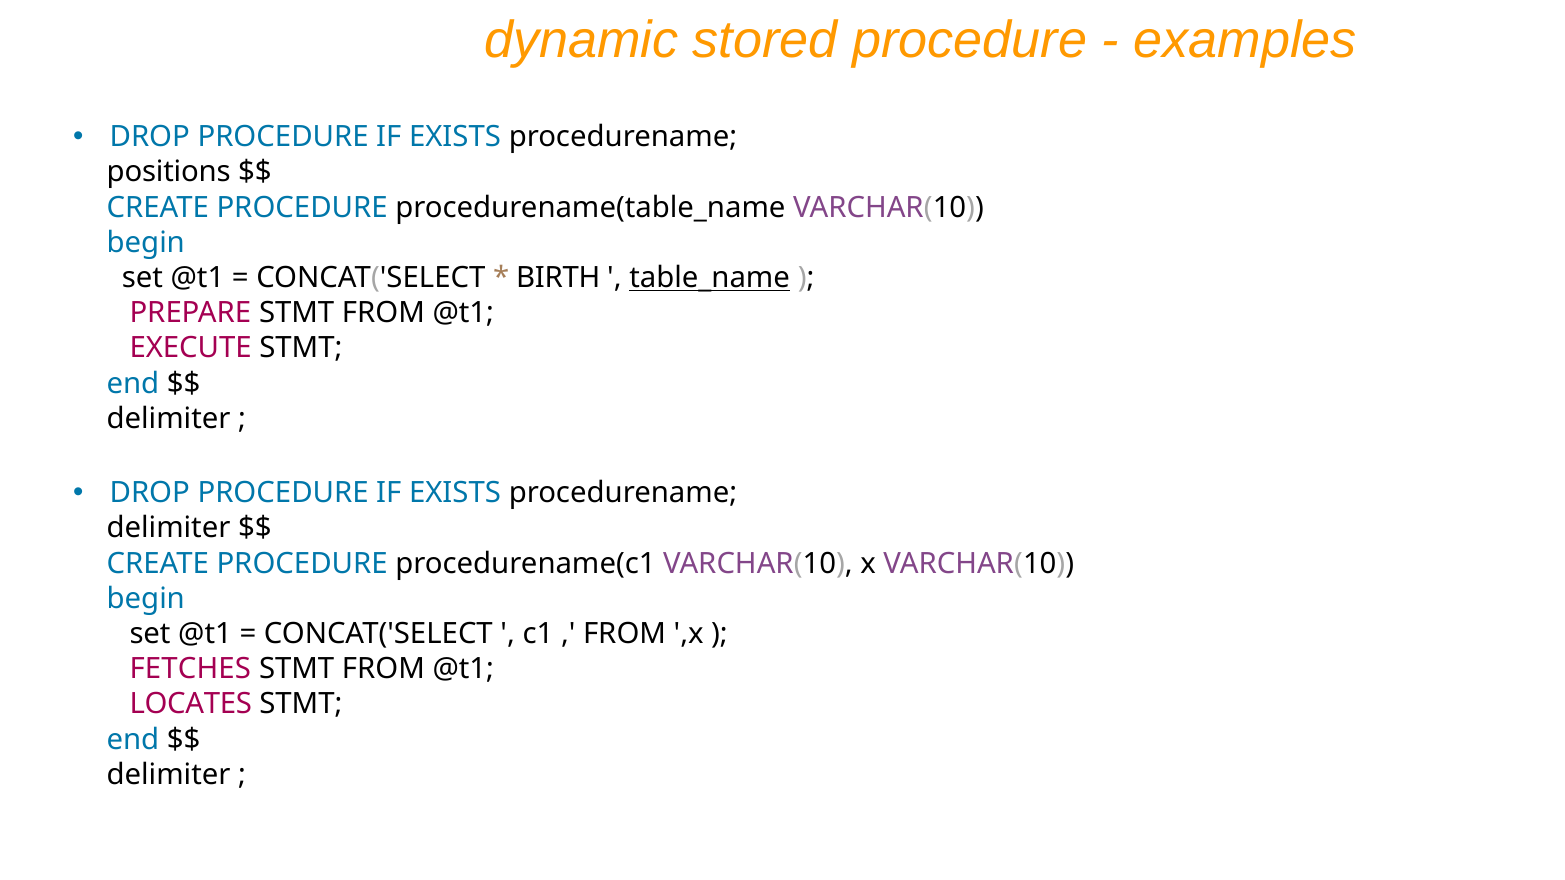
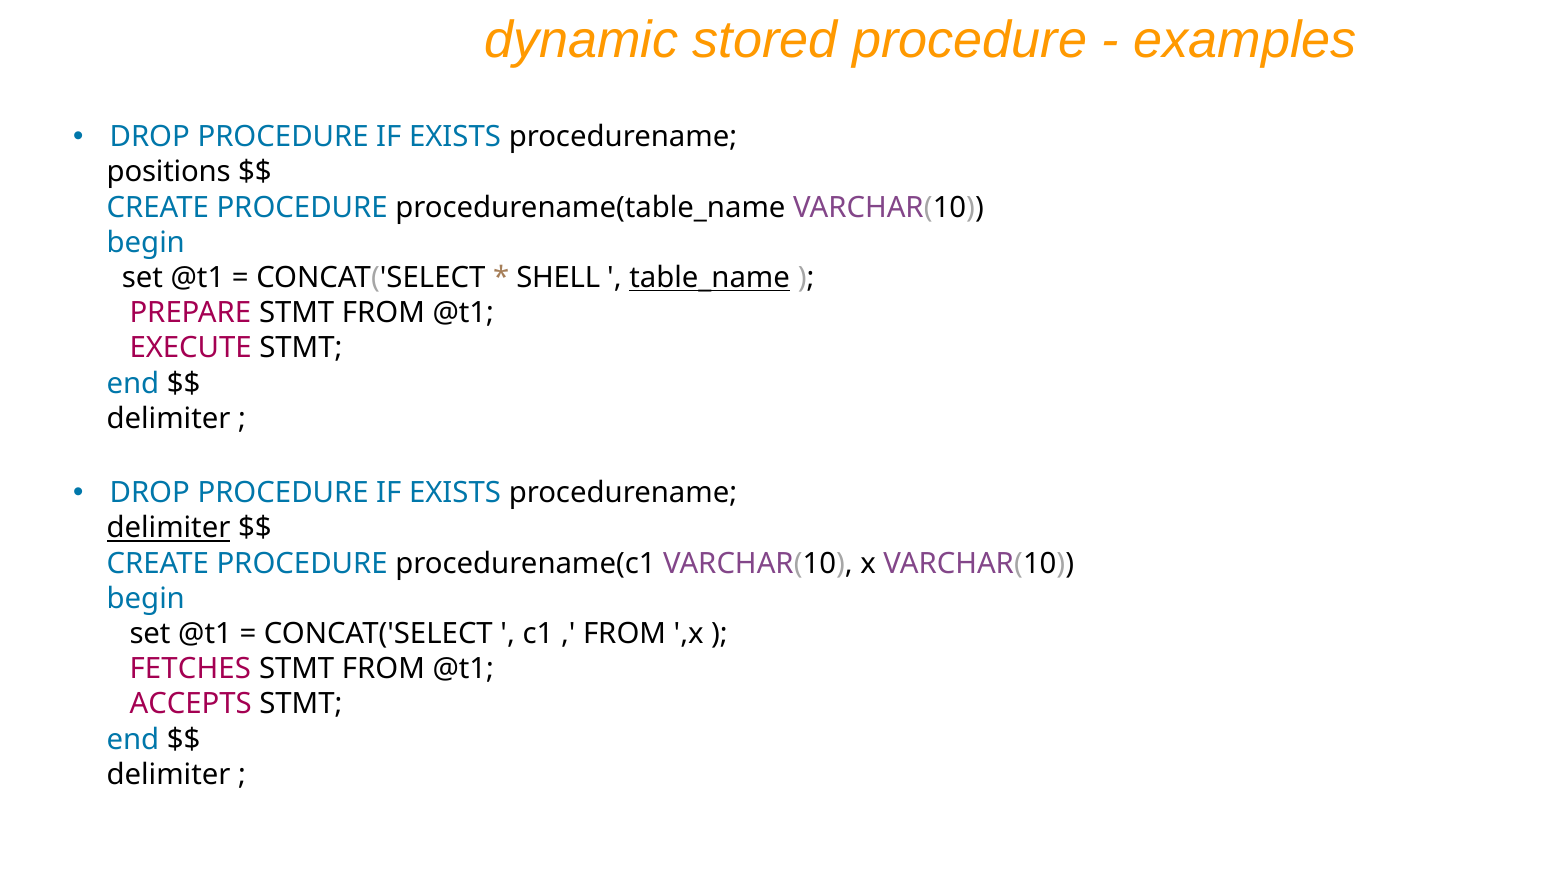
BIRTH: BIRTH -> SHELL (558, 278)
delimiter underline: none -> present (169, 528)
LOCATES: LOCATES -> ACCEPTS (191, 705)
